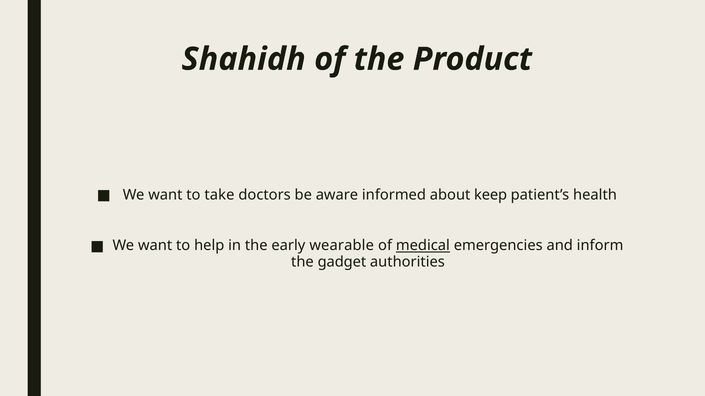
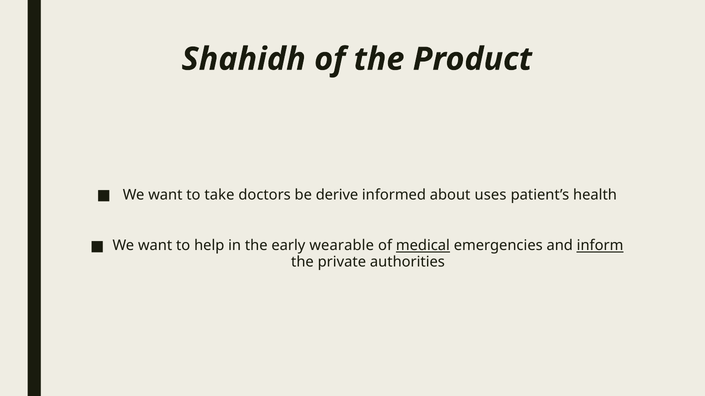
aware: aware -> derive (337, 195)
keep: keep -> uses (490, 195)
inform underline: none -> present (600, 246)
gadget: gadget -> private (342, 262)
